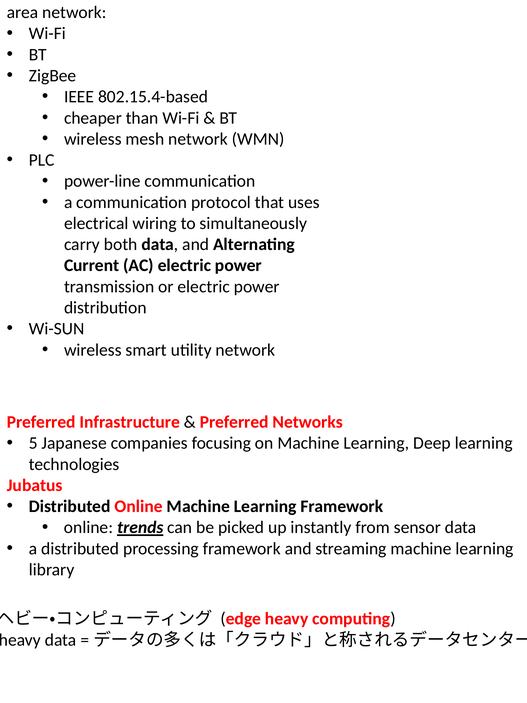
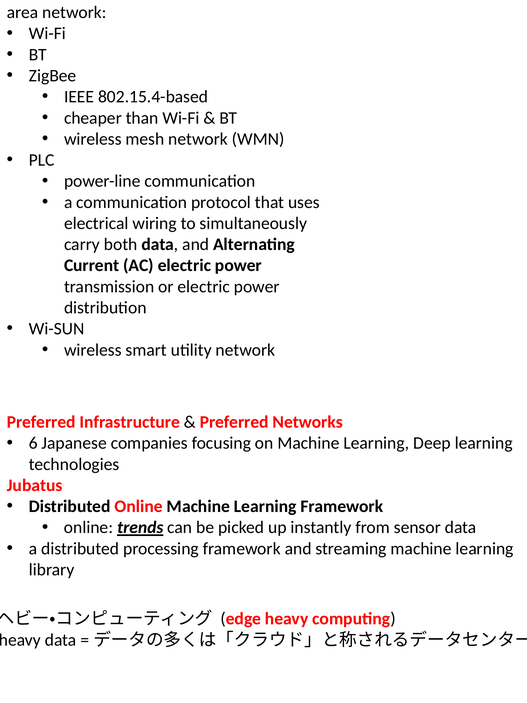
5: 5 -> 6 (33, 443)
